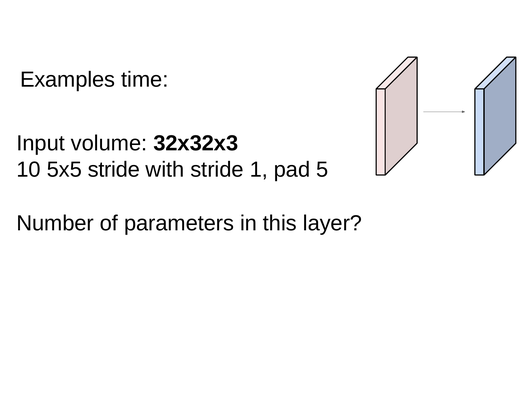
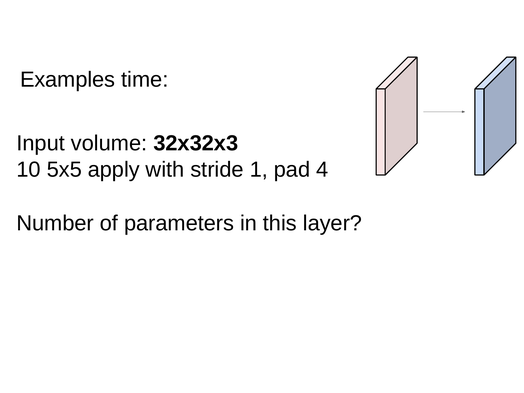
5x5 stride: stride -> apply (114, 170)
pad 5: 5 -> 4 (322, 170)
